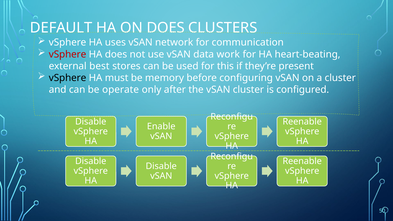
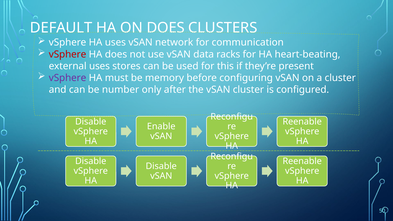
work: work -> racks (228, 54)
external best: best -> uses (99, 66)
vSphere colour: black -> purple (68, 78)
operate: operate -> number (121, 90)
